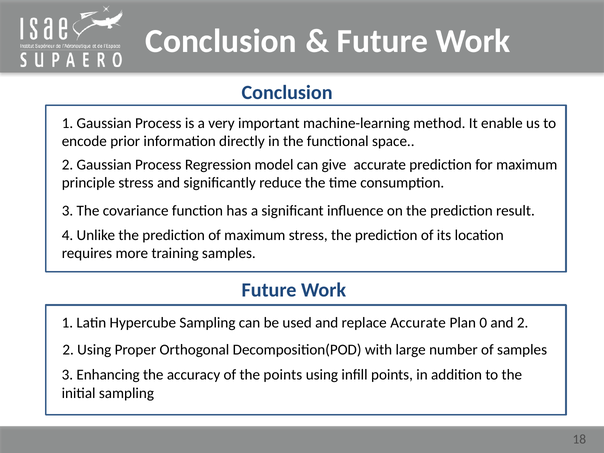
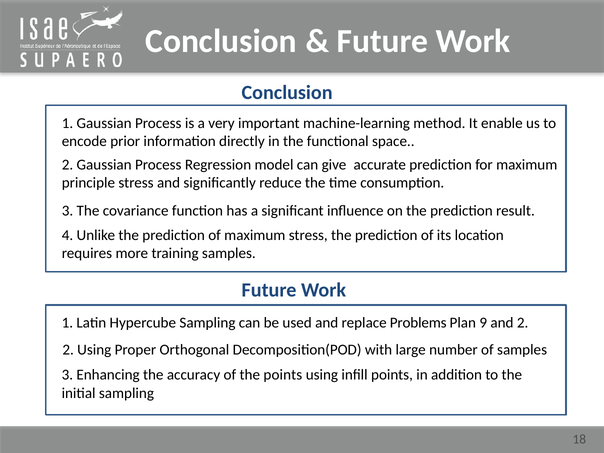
replace Accurate: Accurate -> Problems (418, 323)
0: 0 -> 9 (483, 323)
